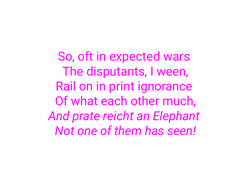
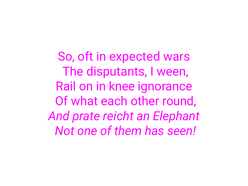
print: print -> knee (122, 86)
much: much -> round (179, 101)
